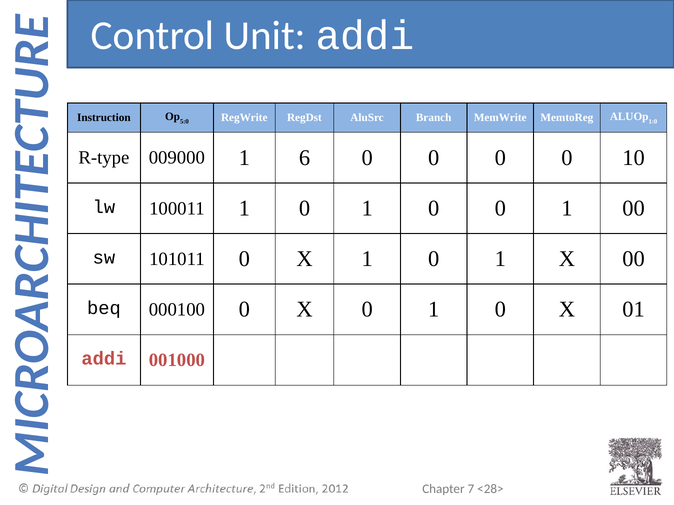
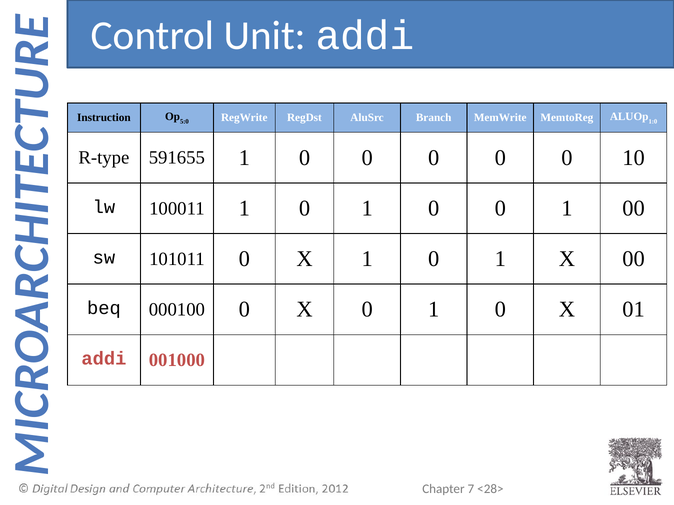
009000: 009000 -> 591655 (177, 158)
6: 6 -> 0 (305, 158)
